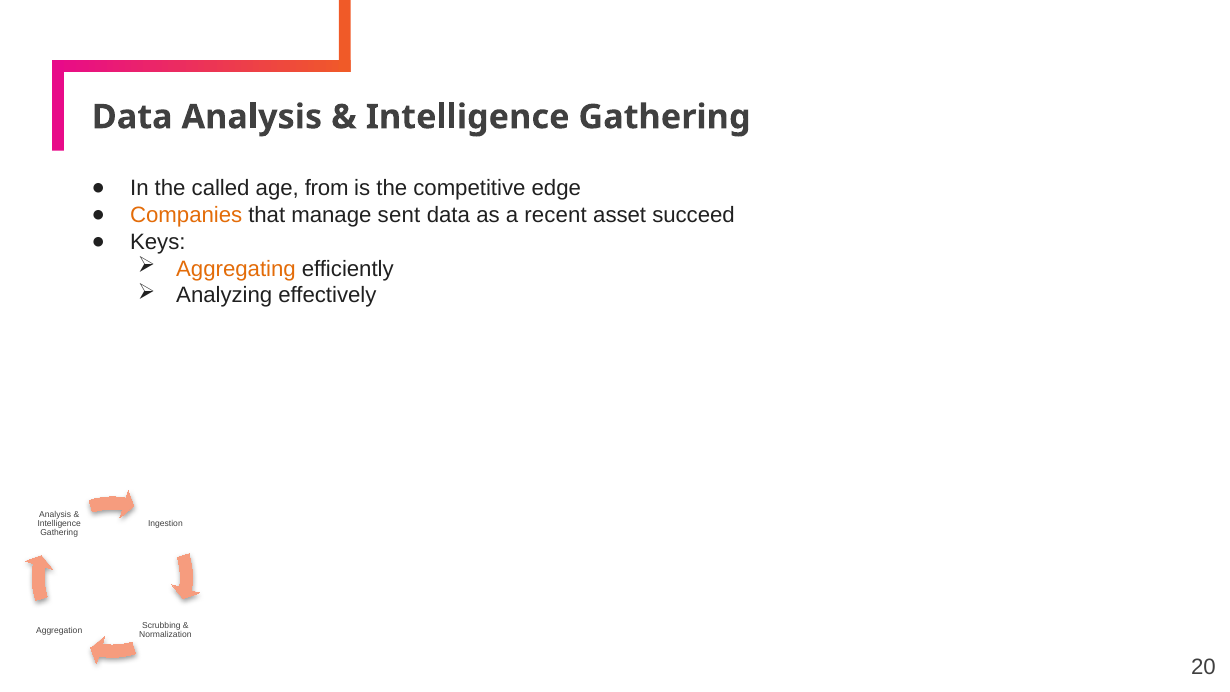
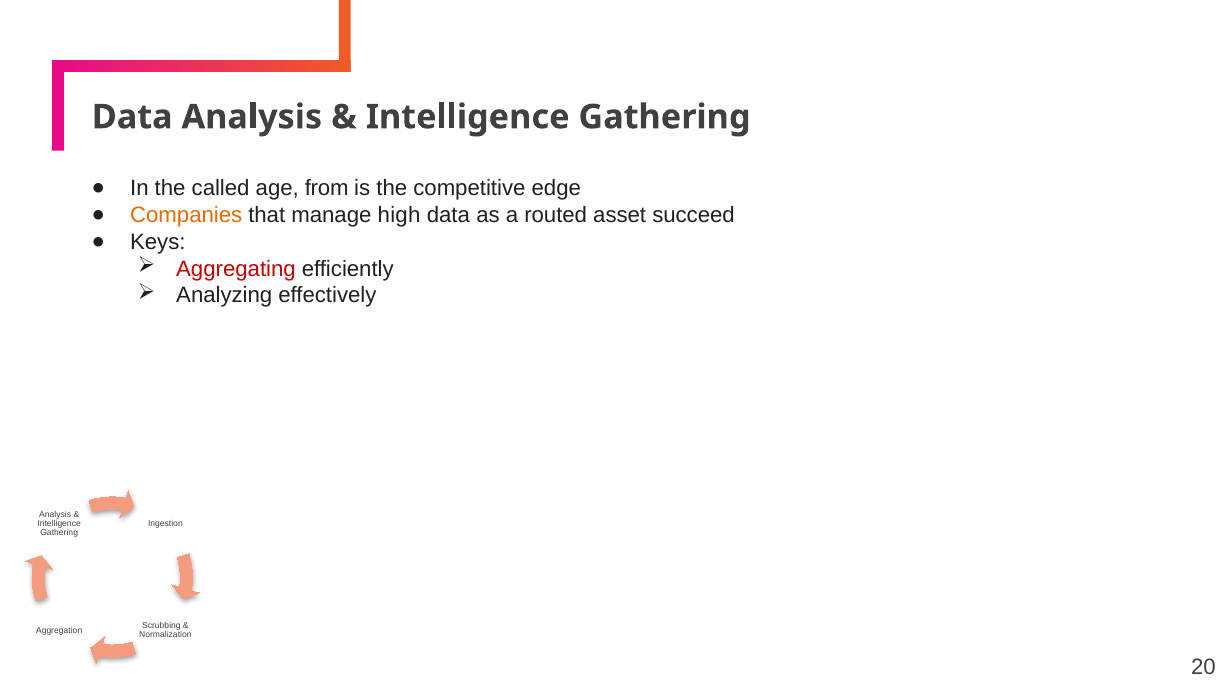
sent: sent -> high (399, 215)
recent: recent -> routed (556, 215)
Aggregating colour: orange -> red (236, 269)
